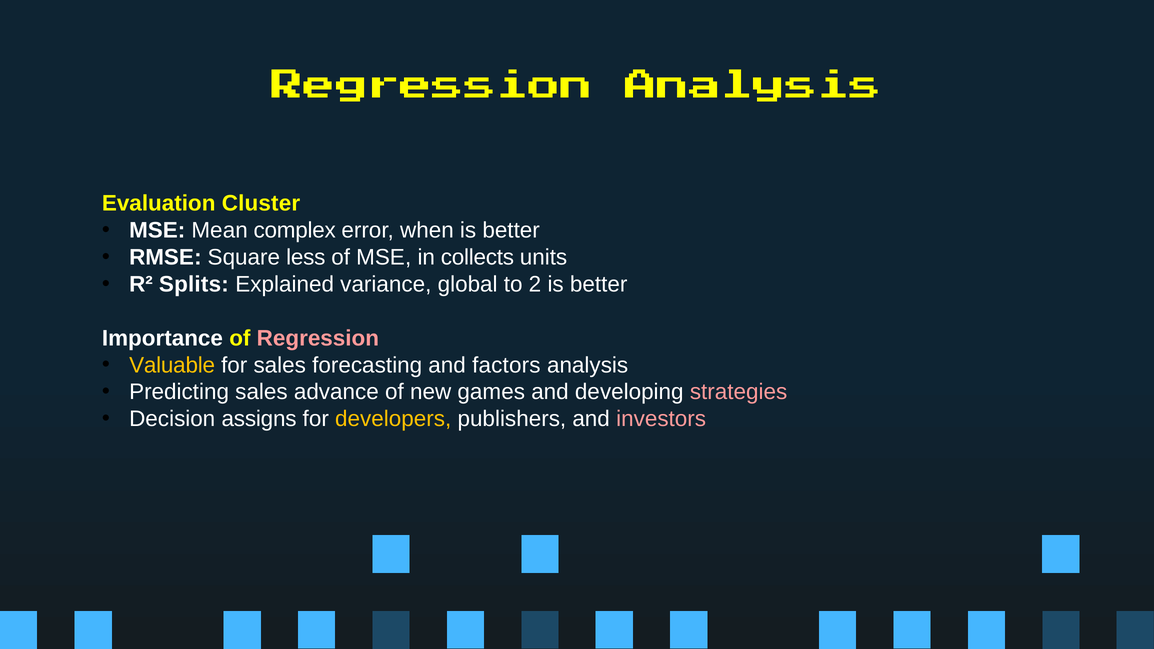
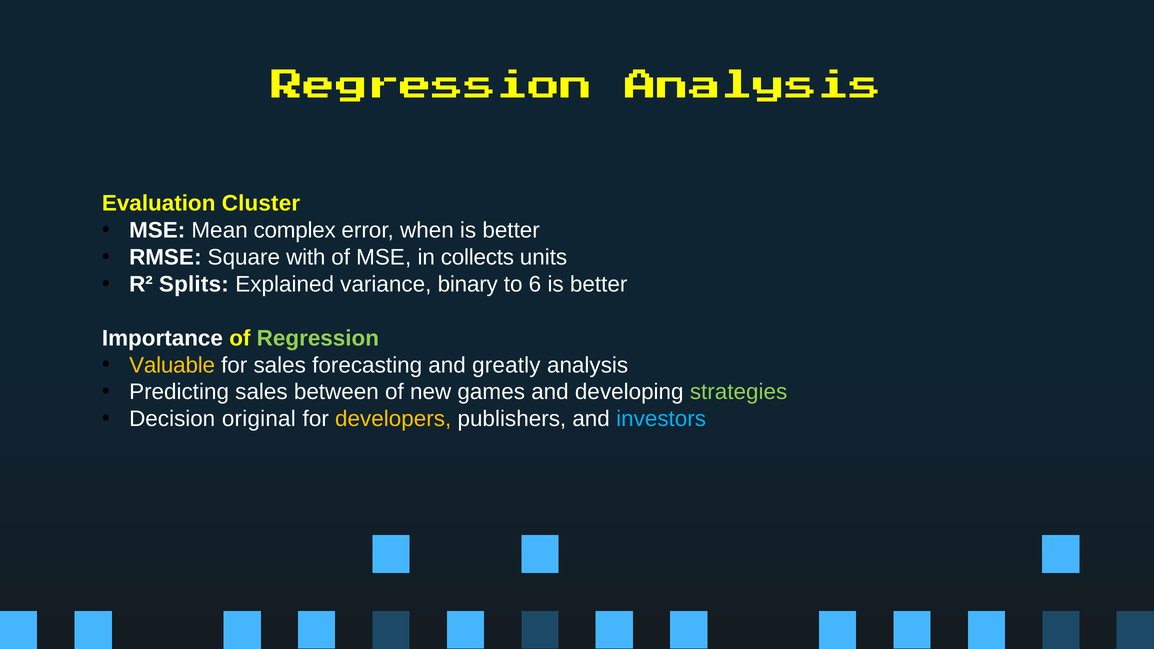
less: less -> with (306, 257)
global: global -> binary (468, 284)
2: 2 -> 6 (535, 284)
Regression colour: pink -> light green (318, 338)
factors: factors -> greatly (506, 365)
advance: advance -> between (336, 392)
strategies colour: pink -> light green (739, 392)
assigns: assigns -> original (259, 419)
investors colour: pink -> light blue (661, 419)
